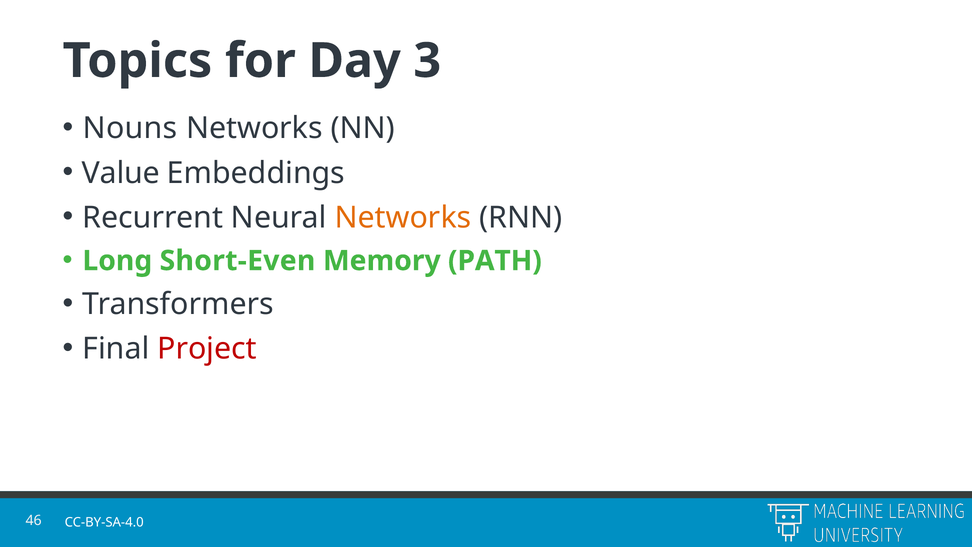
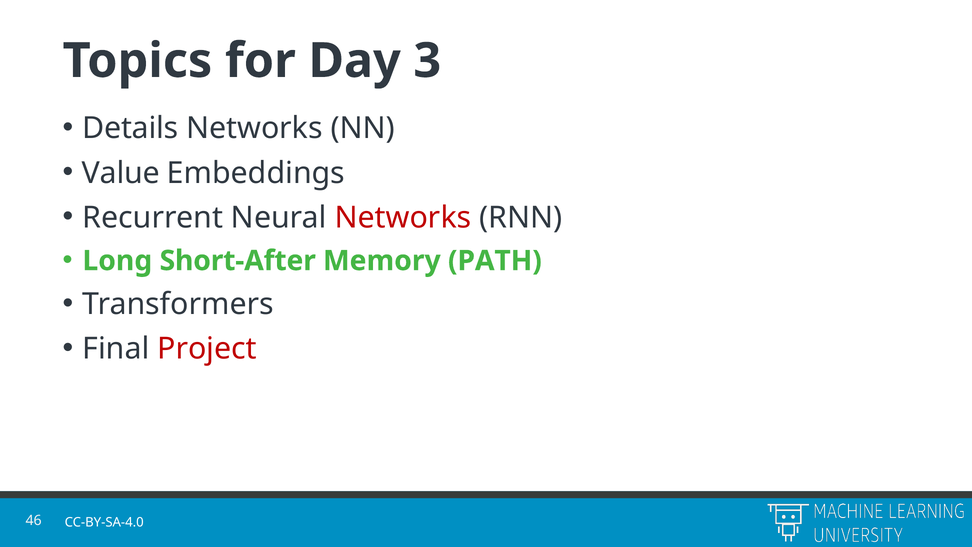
Nouns: Nouns -> Details (130, 128)
Networks colour: orange -> red (403, 218)
Short-Even: Short-Even -> Short-After (238, 261)
